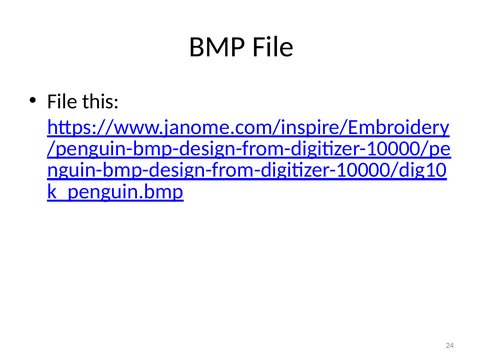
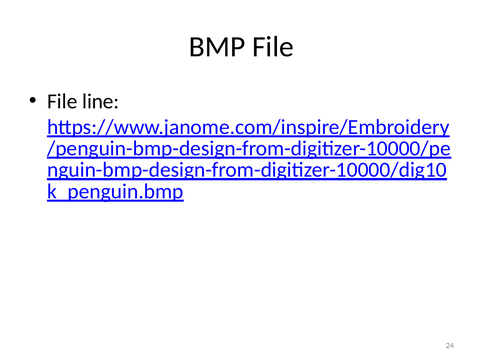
this: this -> line (101, 101)
